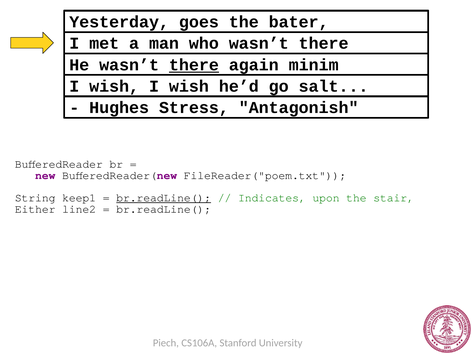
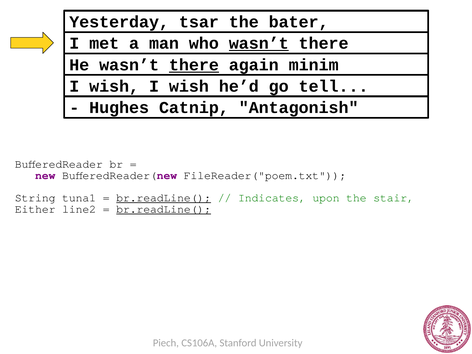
goes: goes -> tsar (199, 22)
wasn’t underline: none -> present (259, 43)
salt: salt -> tell (334, 86)
Stress: Stress -> Catnip (194, 108)
keep1: keep1 -> tuna1 (79, 198)
br.readLine( underline: none -> present (164, 209)
